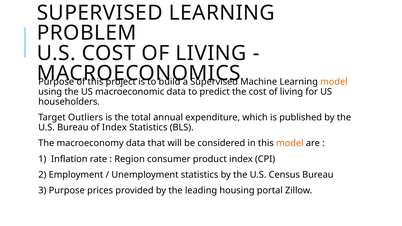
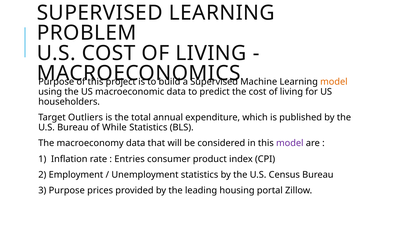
of Index: Index -> While (114, 127)
model colour: orange -> purple (290, 143)
Region: Region -> Entries (130, 159)
